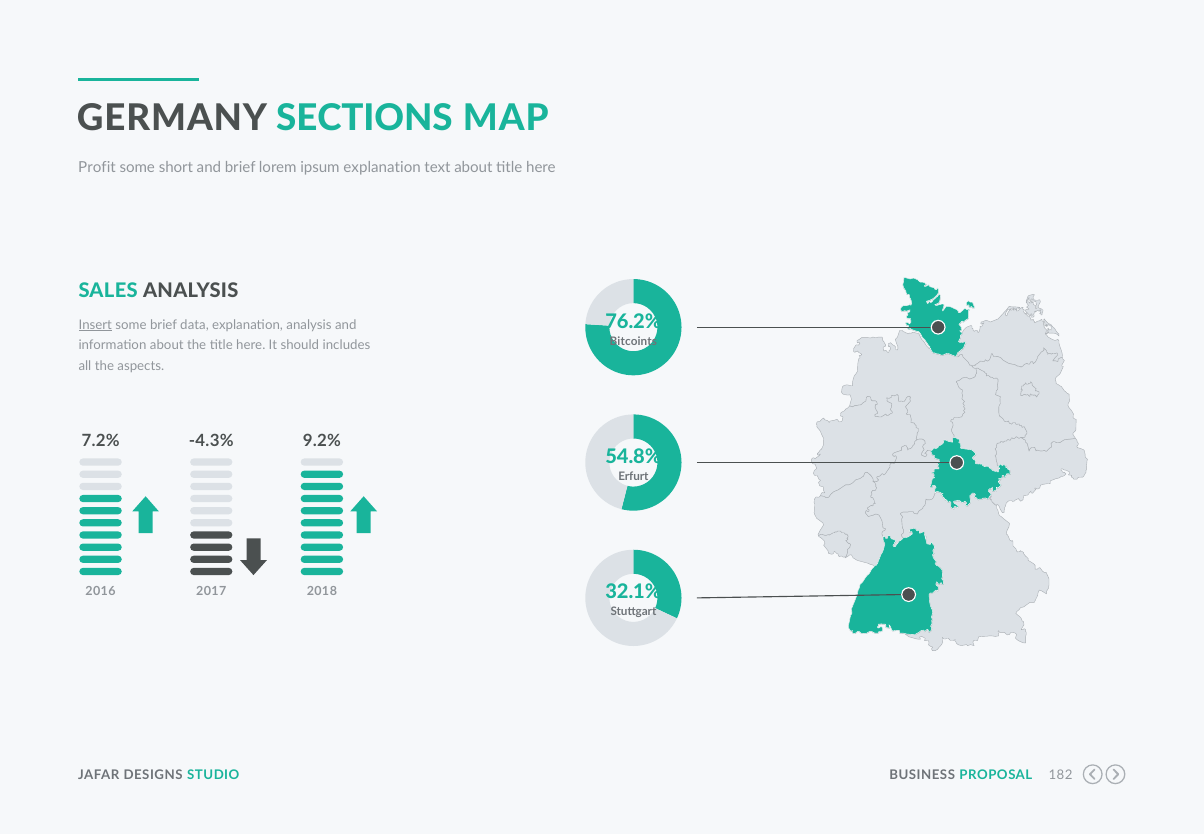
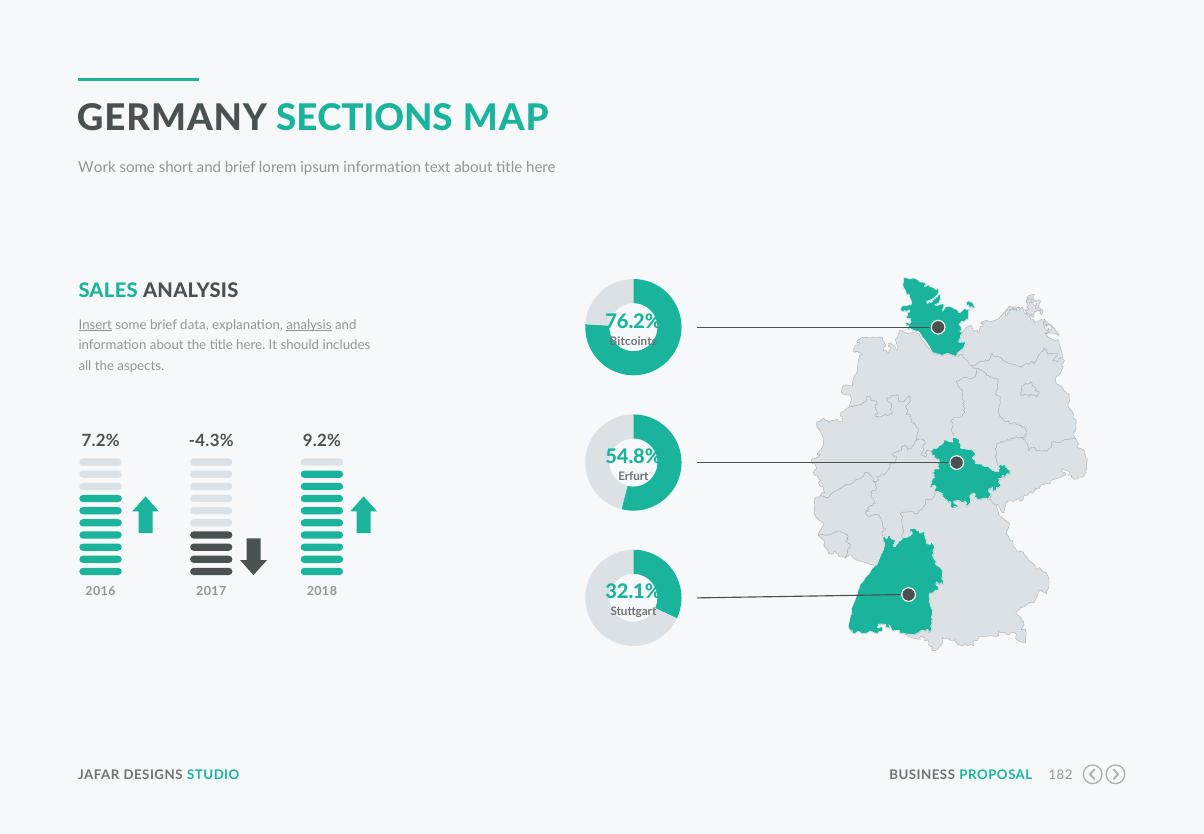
Profit: Profit -> Work (97, 167)
ipsum explanation: explanation -> information (382, 167)
analysis underline: none -> present (309, 324)
